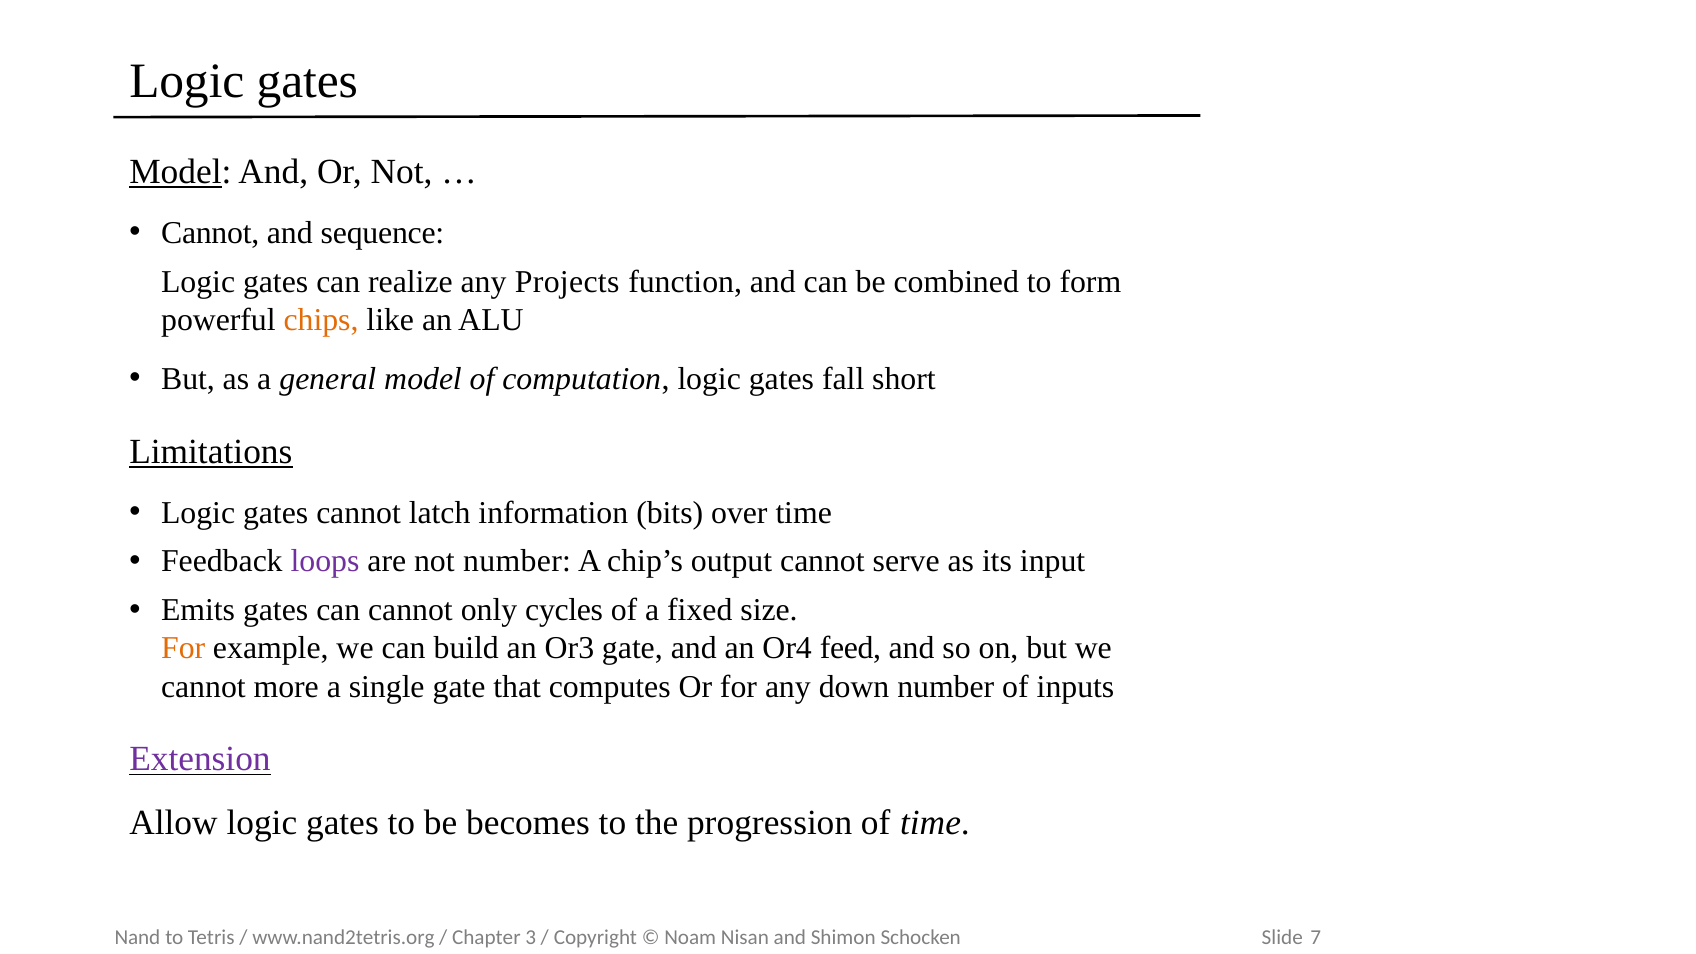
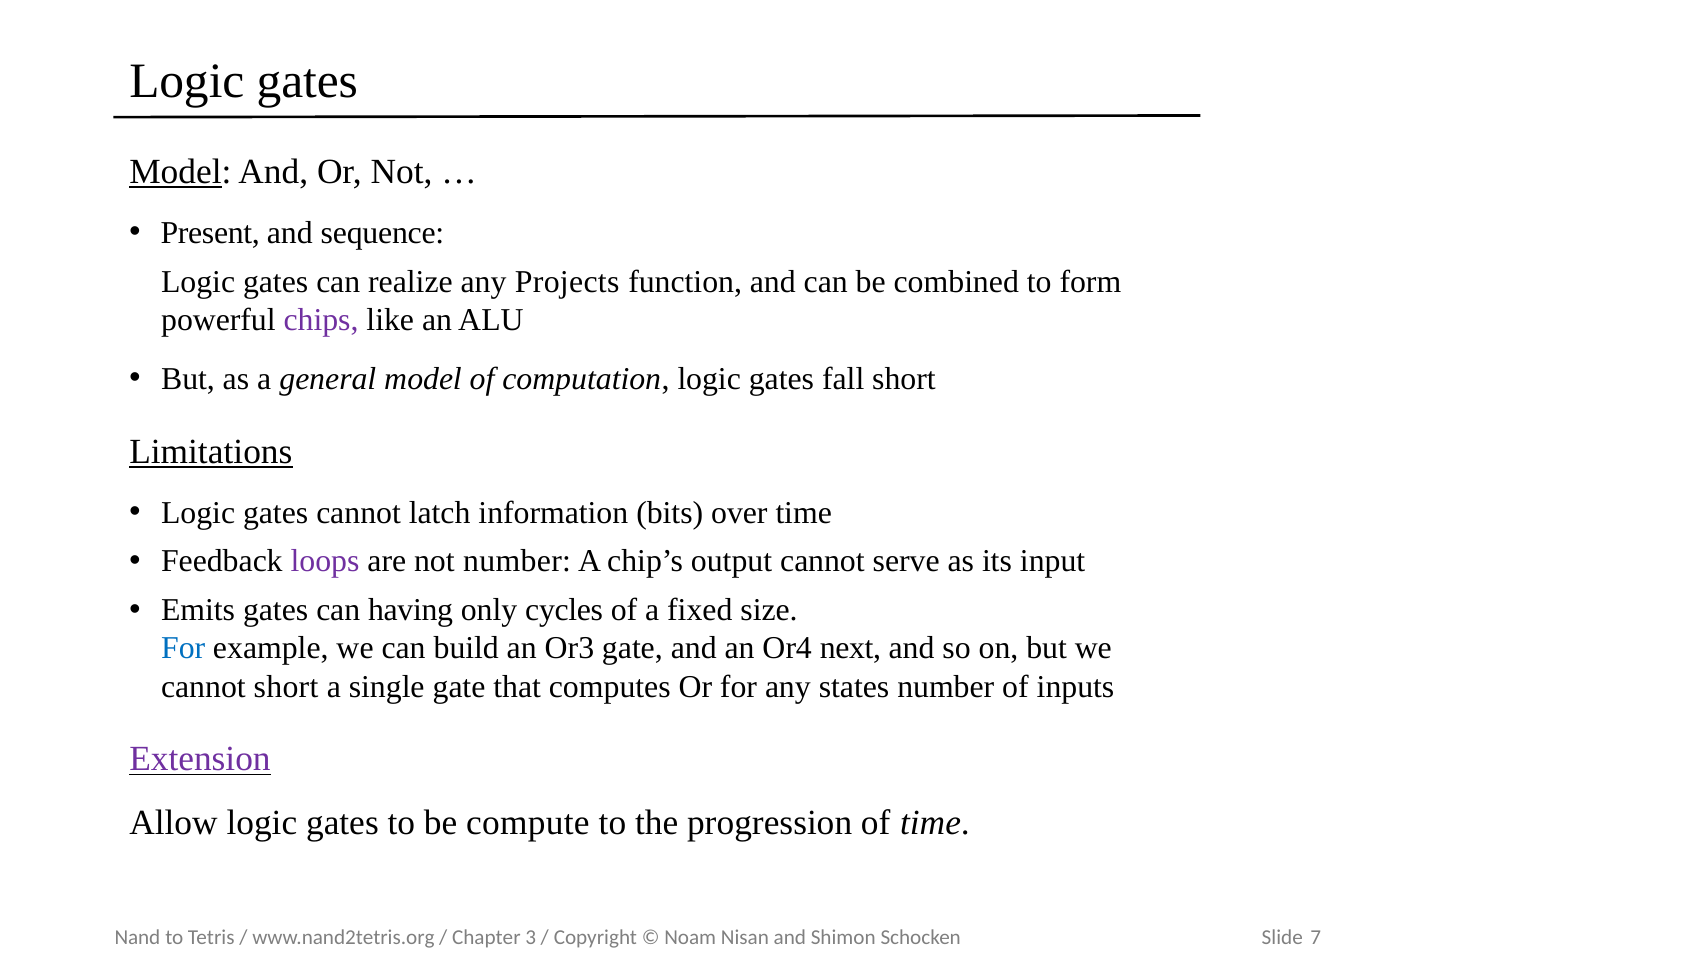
Cannot: Cannot -> Present (210, 233)
chips colour: orange -> purple (321, 320)
can cannot: cannot -> having (411, 610)
For colour: orange -> blue (183, 648)
feed: feed -> next (850, 648)
cannot more: more -> short (286, 687)
down: down -> states (854, 687)
becomes: becomes -> compute (528, 823)
